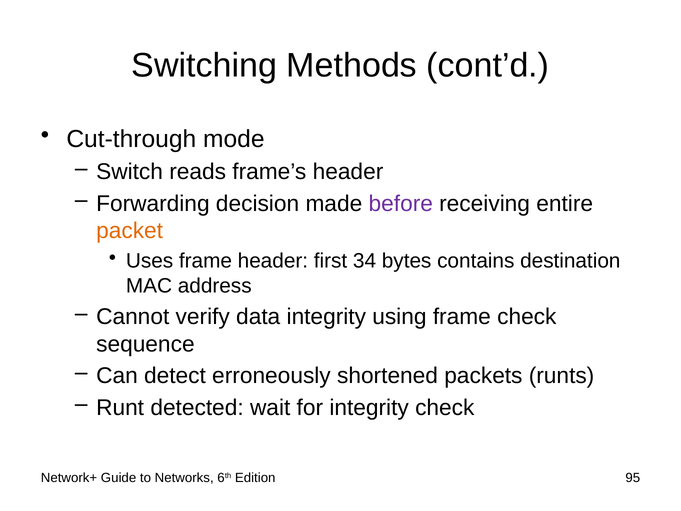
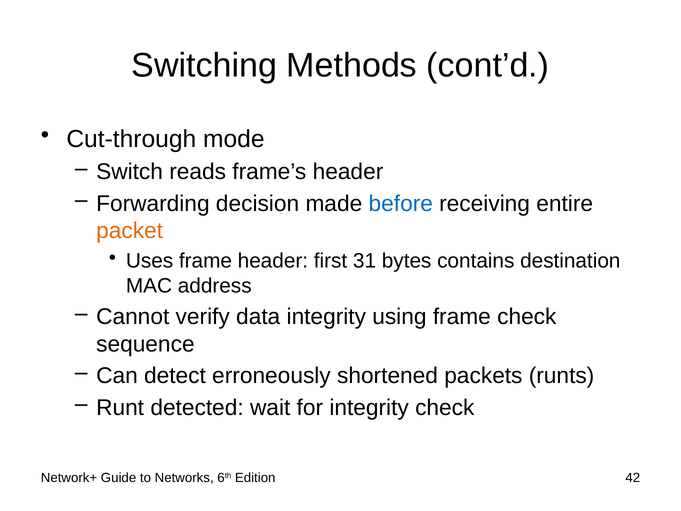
before colour: purple -> blue (401, 204)
34: 34 -> 31 (365, 261)
95: 95 -> 42 (633, 477)
